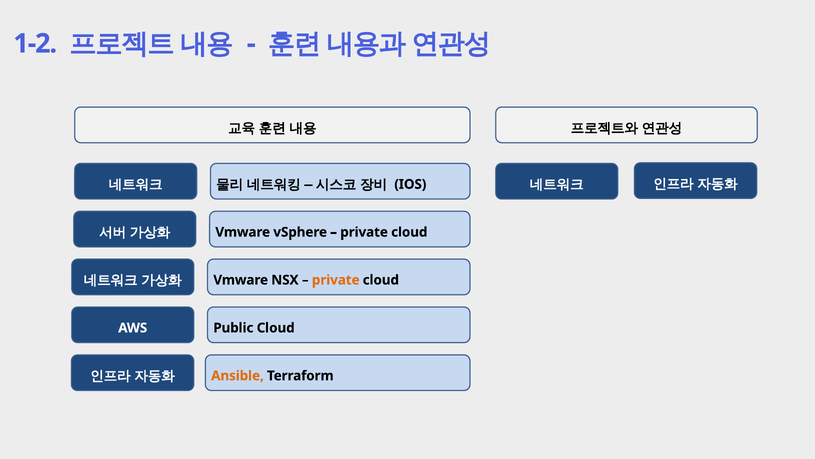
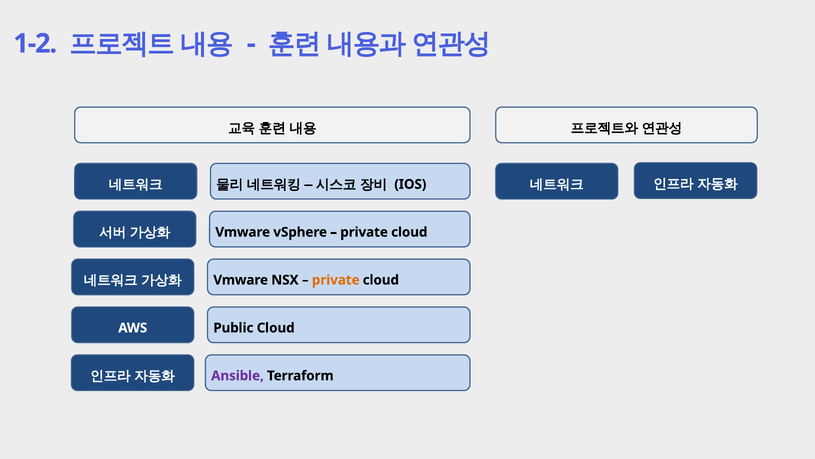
Ansible colour: orange -> purple (237, 375)
